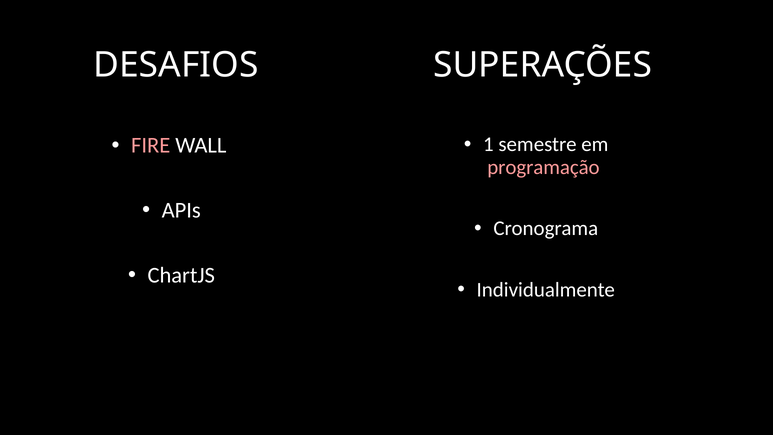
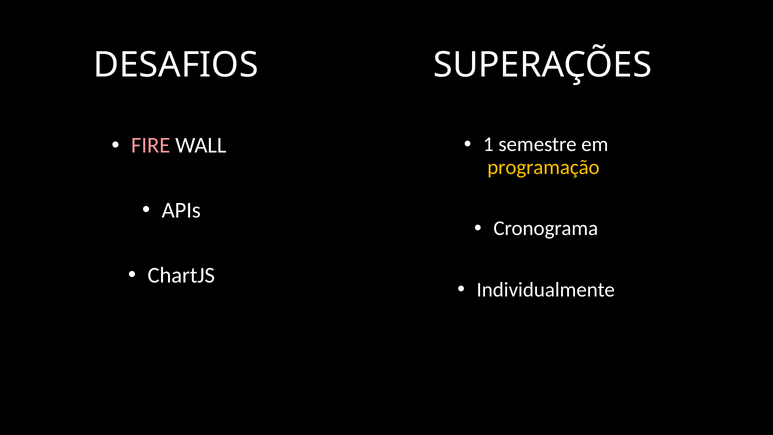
programação colour: pink -> yellow (543, 167)
